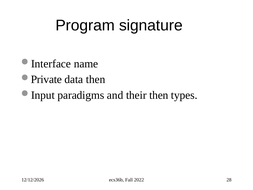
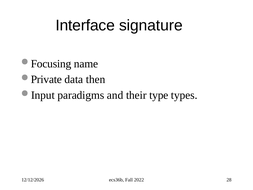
Program: Program -> Interface (85, 25)
Interface: Interface -> Focusing (51, 64)
their then: then -> type (159, 95)
